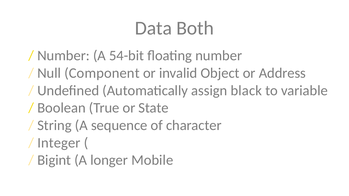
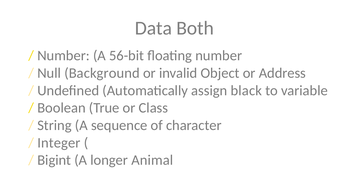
54-bit: 54-bit -> 56-bit (127, 56)
Component: Component -> Background (102, 73)
State: State -> Class (153, 108)
Mobile: Mobile -> Animal (152, 160)
